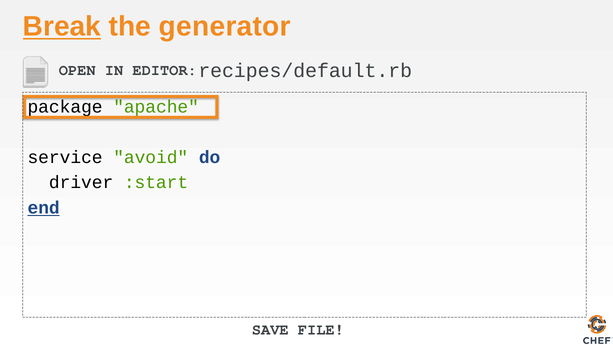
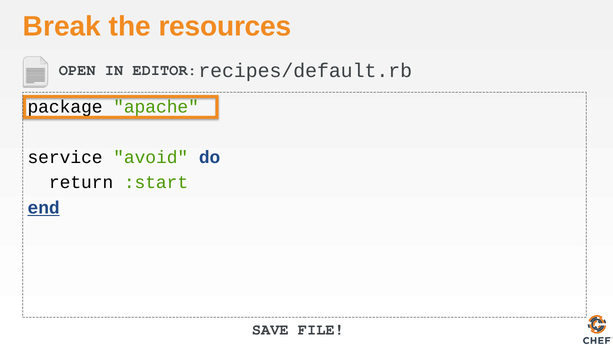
Break underline: present -> none (62, 26)
generator: generator -> resources (225, 26)
driver: driver -> return (81, 182)
